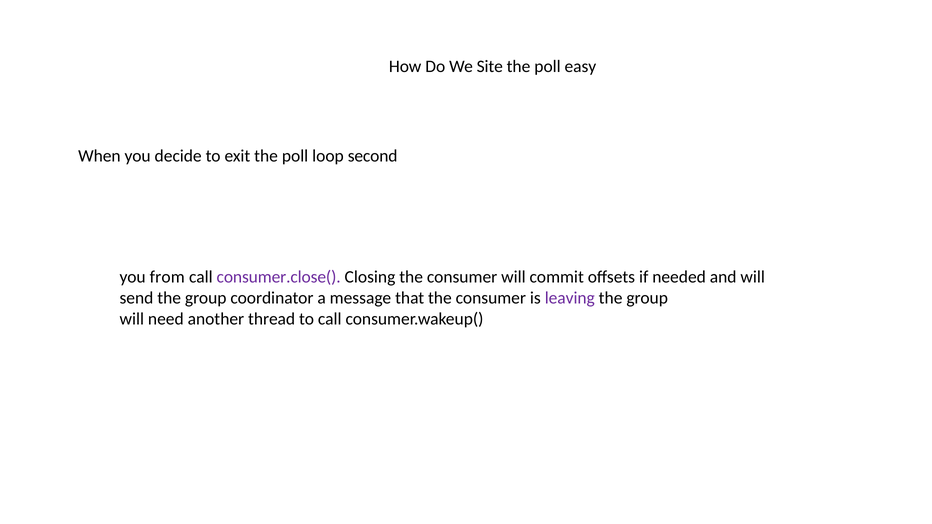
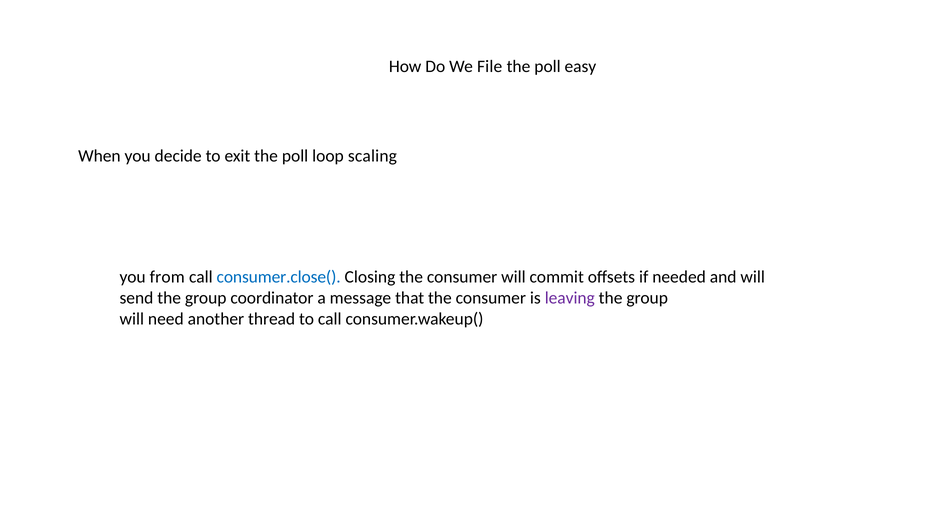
Site: Site -> File (490, 67)
second: second -> scaling (372, 156)
consumer.close( colour: purple -> blue (279, 277)
